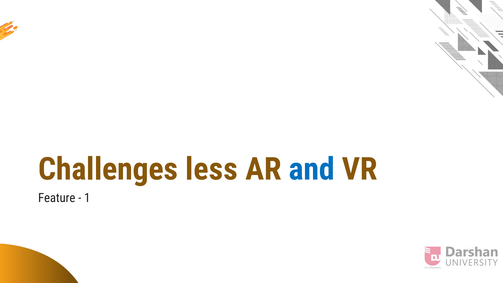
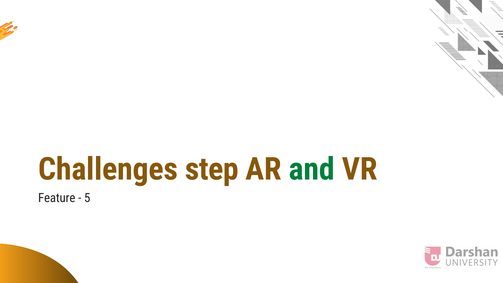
less: less -> step (212, 169)
and colour: blue -> green (312, 169)
1: 1 -> 5 (87, 198)
